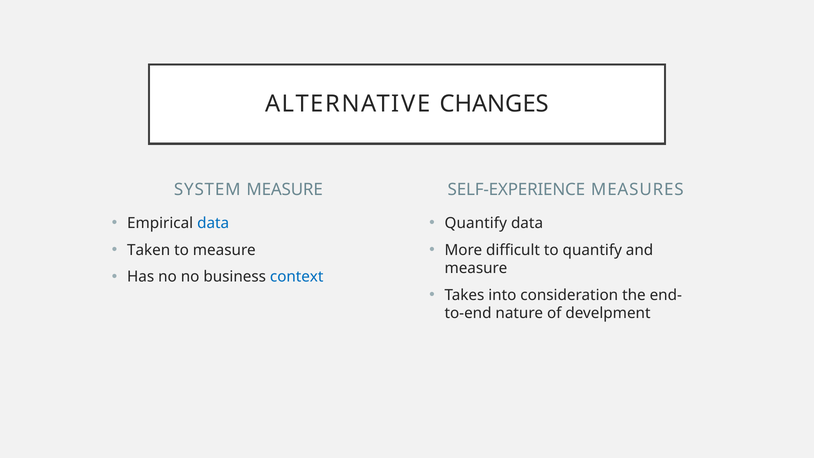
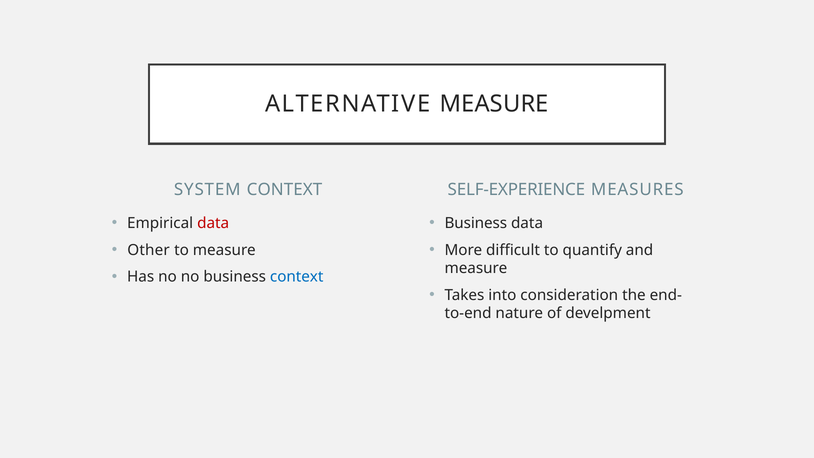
ALTERNATIVE CHANGES: CHANGES -> MEASURE (494, 104)
SYSTEM MEASURE: MEASURE -> CONTEXT (285, 189)
data colour: blue -> red (213, 223)
Quantify: Quantify -> Business (476, 223)
Taken: Taken -> Other (149, 250)
